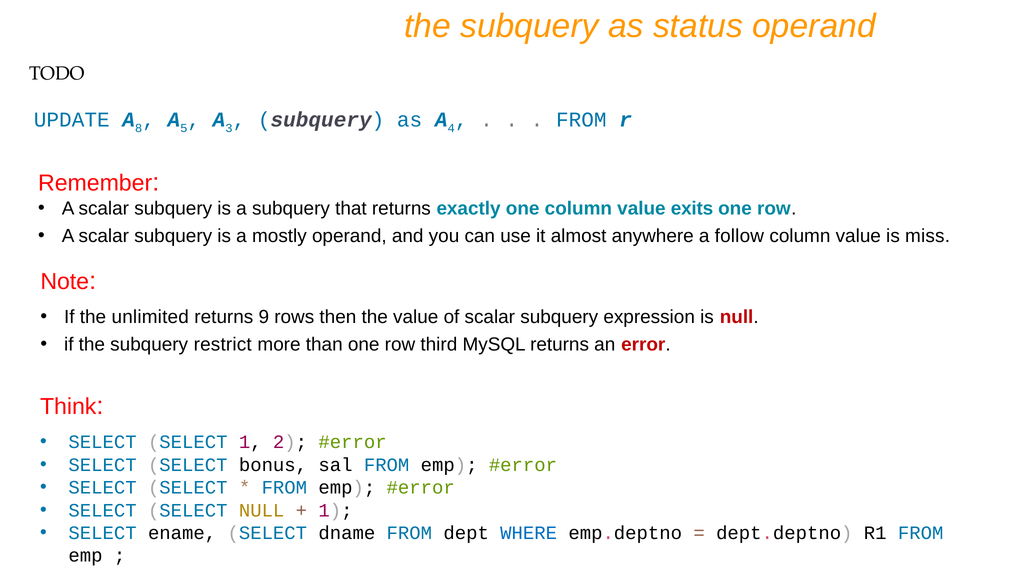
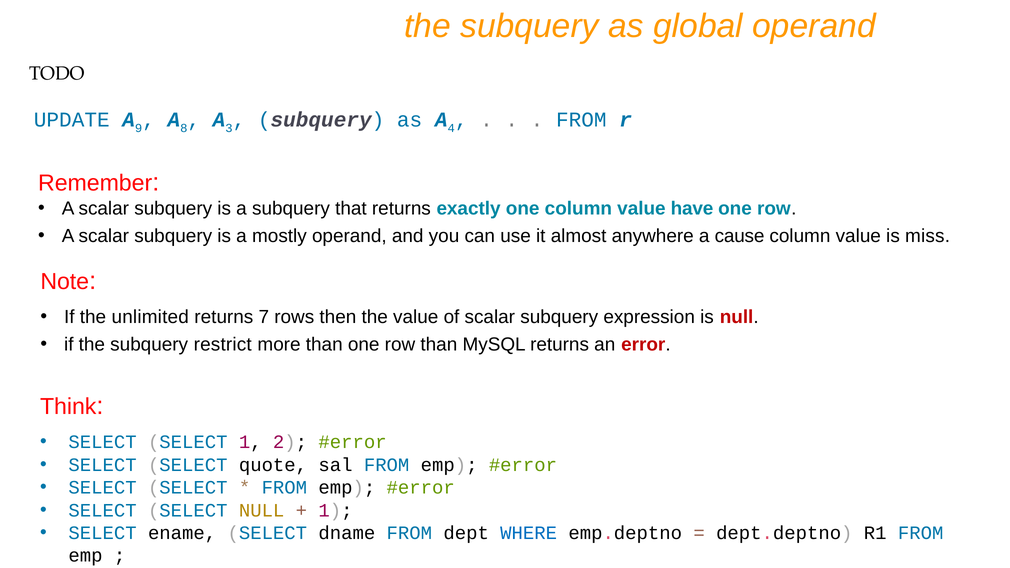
status: status -> global (698, 26)
8: 8 -> 9 (139, 128)
5: 5 -> 8 (184, 128)
exits: exits -> have (692, 208)
follow: follow -> cause (740, 236)
9: 9 -> 7 (264, 317)
row third: third -> than (439, 345)
bonus: bonus -> quote (273, 465)
